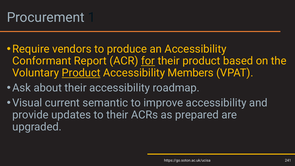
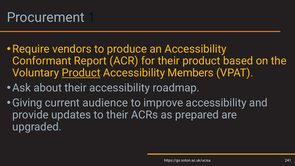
for underline: present -> none (148, 61)
Visual: Visual -> Giving (27, 103)
semantic: semantic -> audience (105, 103)
